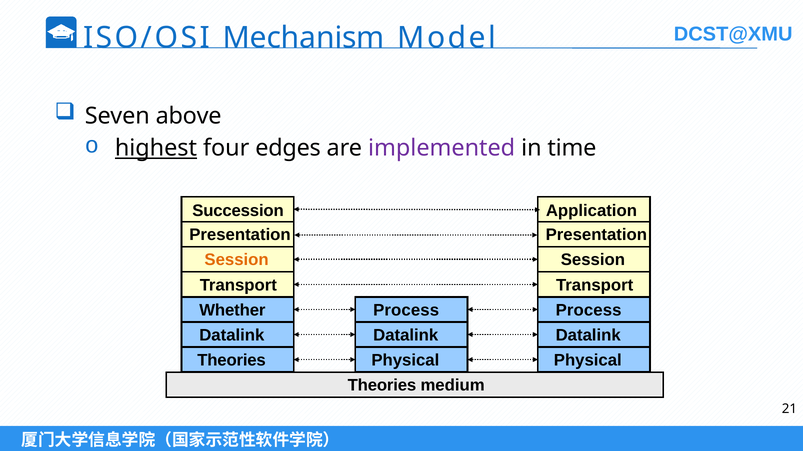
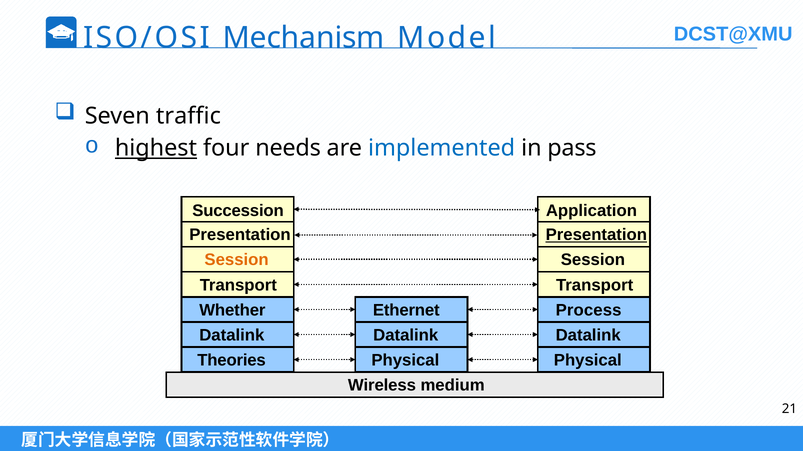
above: above -> traffic (188, 116)
edges: edges -> needs (288, 148)
implemented colour: purple -> blue (442, 148)
time: time -> pass (572, 148)
Presentation underline: none -> present (596, 235)
Process: Process -> Ethernet (406, 311)
Theories: Theories -> Wireless (382, 386)
